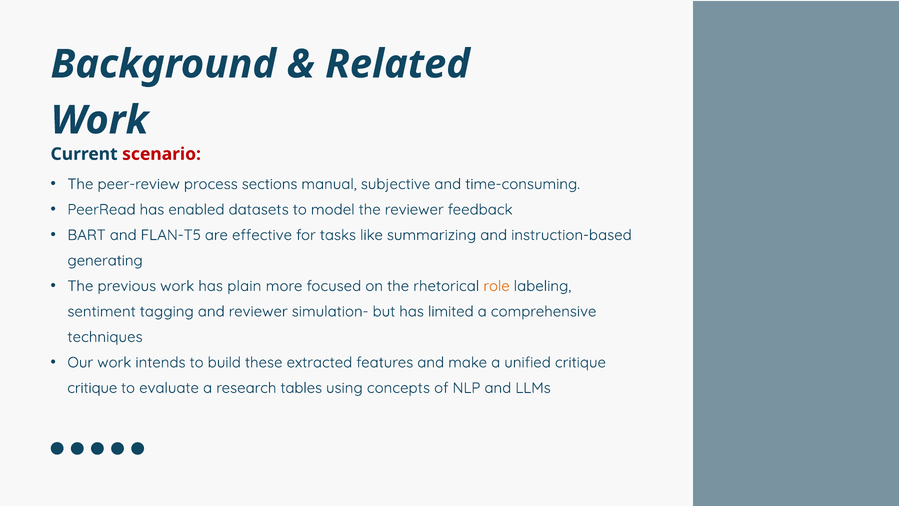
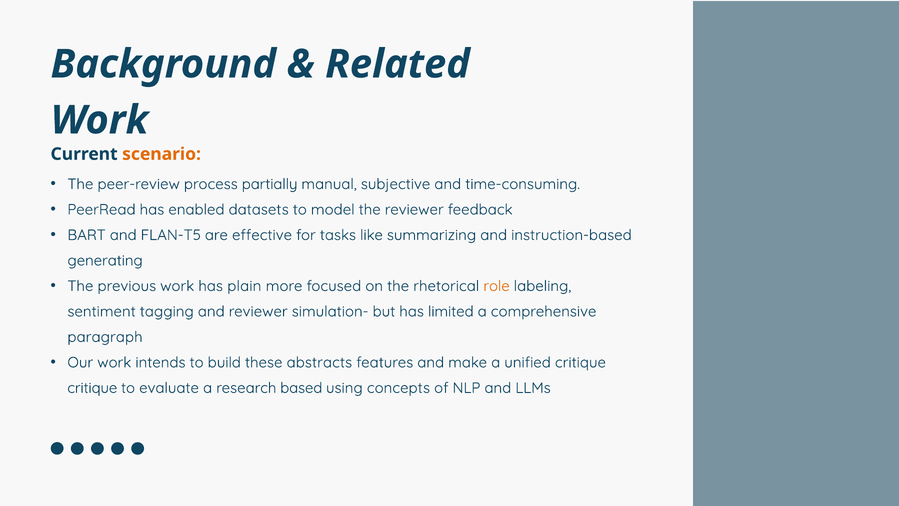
scenario colour: red -> orange (162, 154)
sections: sections -> partially (270, 184)
techniques: techniques -> paragraph (105, 337)
extracted: extracted -> abstracts (319, 362)
tables: tables -> based (301, 388)
